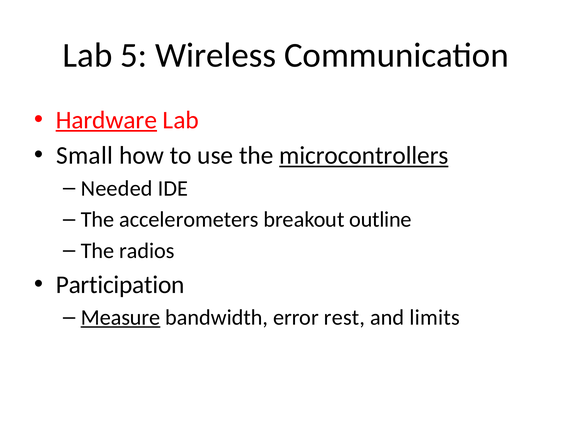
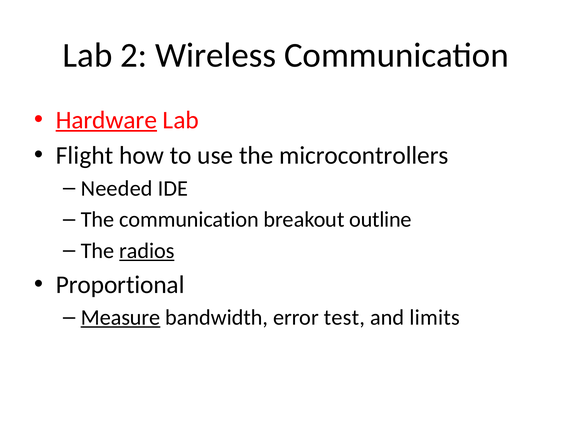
5: 5 -> 2 (134, 55)
Small: Small -> Flight (85, 156)
microcontrollers underline: present -> none (364, 156)
The accelerometers: accelerometers -> communication (189, 220)
radios underline: none -> present (147, 251)
Participation: Participation -> Proportional (120, 285)
rest: rest -> test (344, 318)
